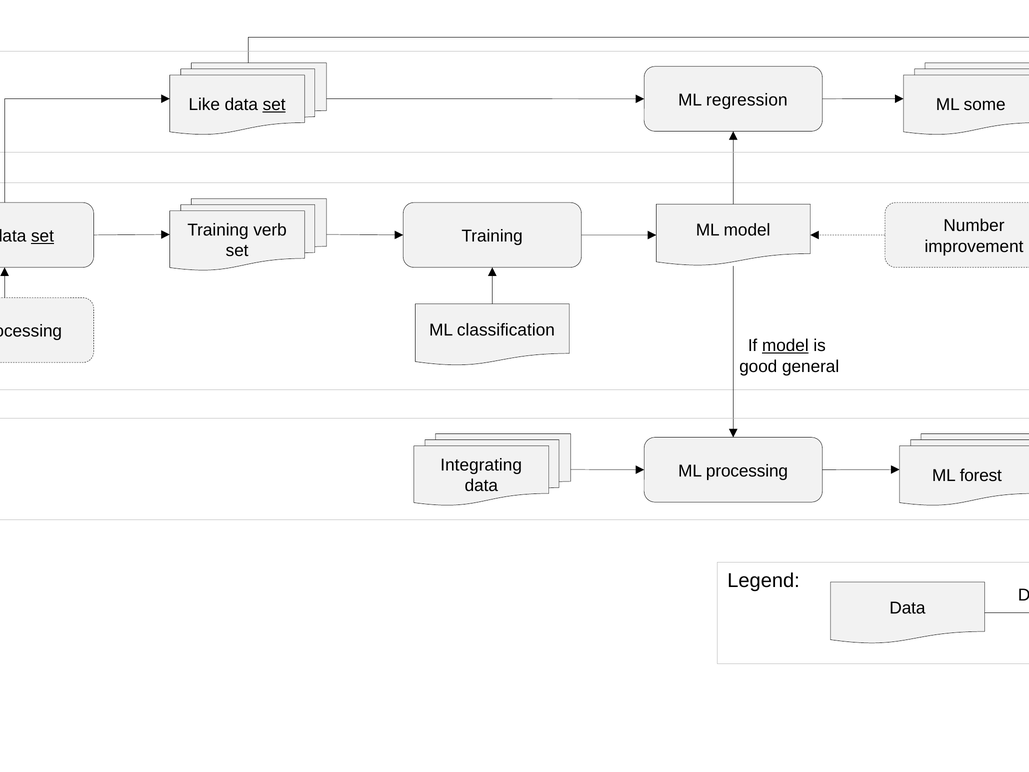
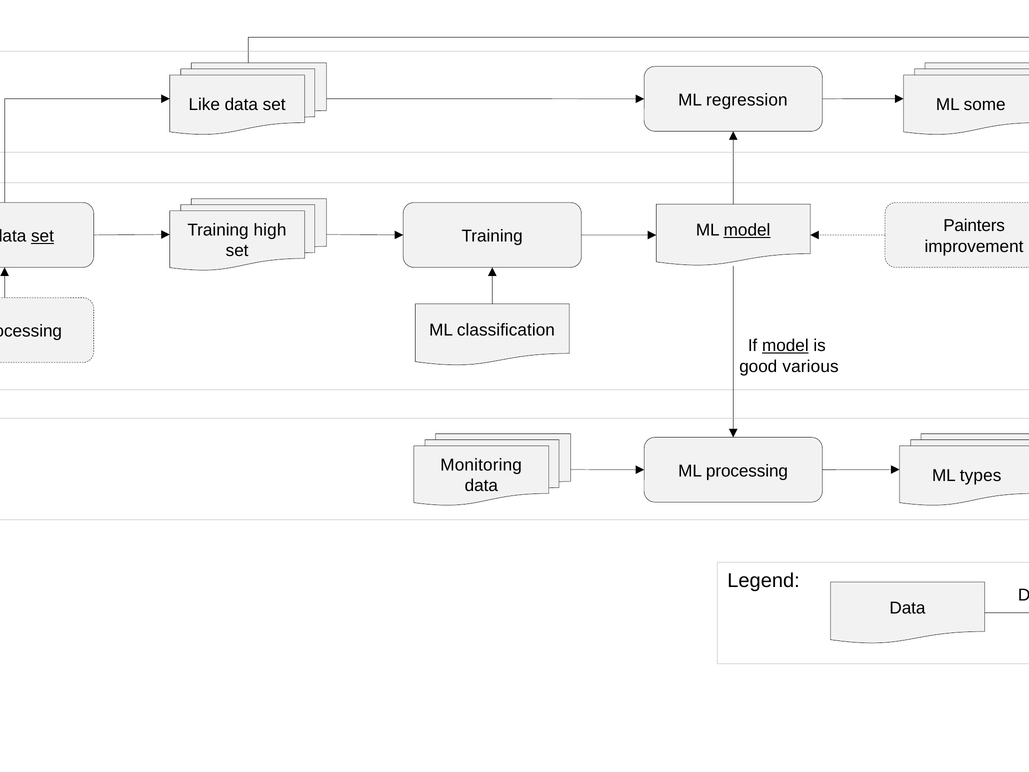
set underline: present -> none (274, 105)
Number: Number -> Painters (974, 226)
verb: verb -> high (270, 230)
model underline: none -> present (747, 230)
general: general -> various (811, 366)
Integrating: Integrating -> Monitoring (481, 465)
forest: forest -> types (981, 475)
